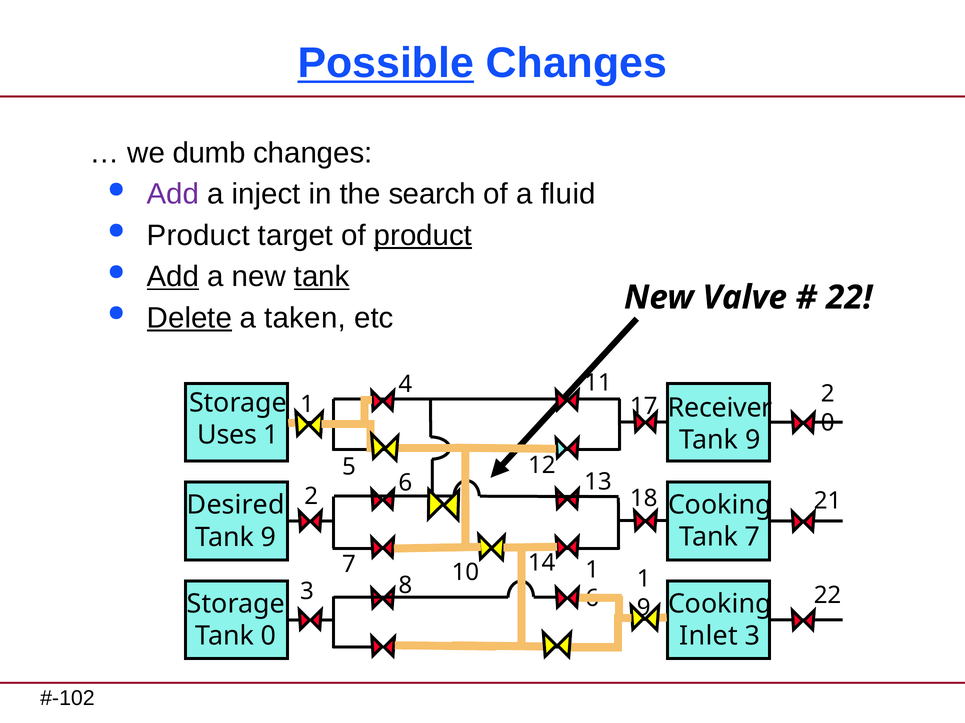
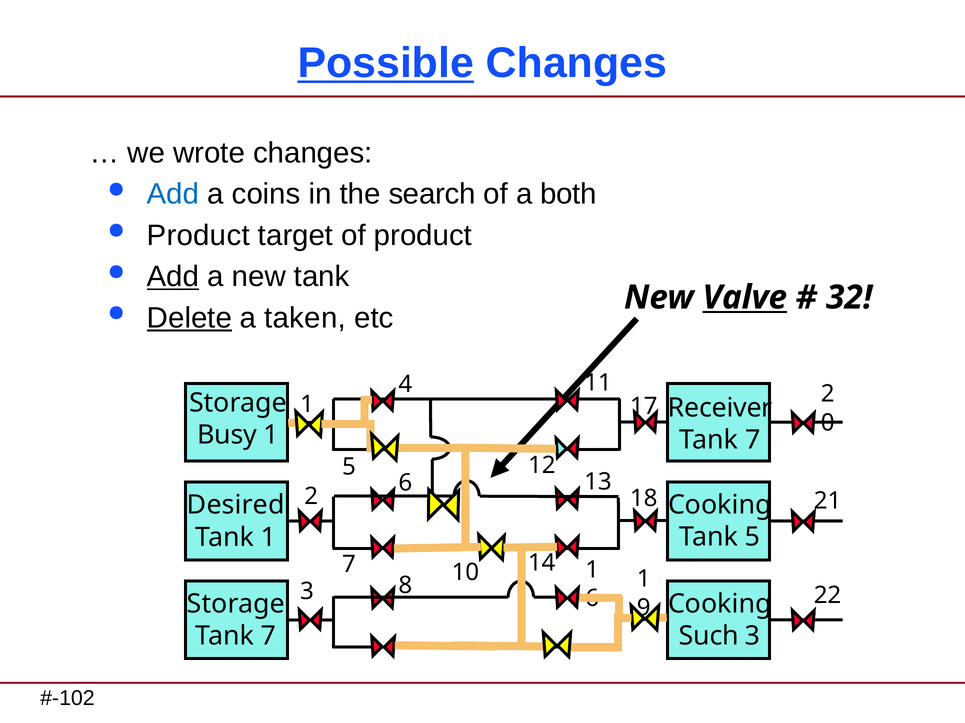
dumb: dumb -> wrote (209, 153)
Add colour: purple -> blue (173, 194)
inject: inject -> coins (266, 194)
fluid: fluid -> both (568, 194)
product underline: present -> none (423, 236)
tank underline: present -> none (322, 277)
Valve underline: none -> present (745, 298)
22: 22 -> 32 (849, 298)
Uses: Uses -> Busy (227, 436)
9: 9 -> 7 (753, 440)
Tank 7: 7 -> 5 (753, 537)
9: 9 -> 1 (269, 538)
0: 0 -> 7 (269, 637)
Inlet: Inlet -> Such (709, 637)
